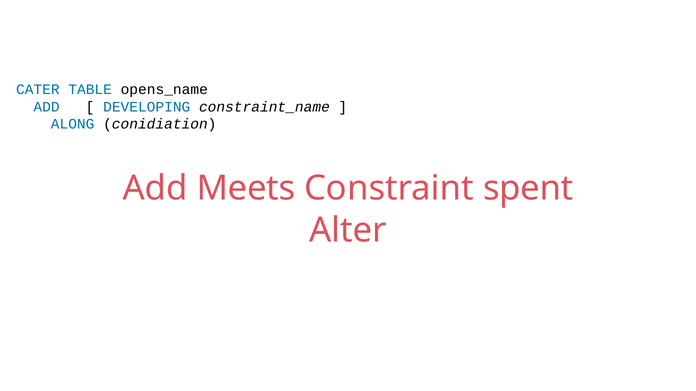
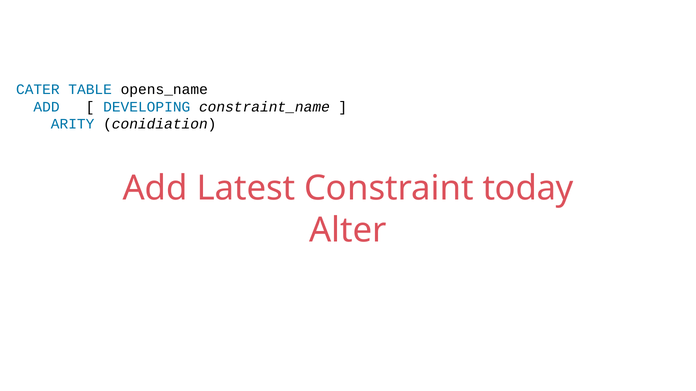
ALONG: ALONG -> ARITY (73, 124)
Meets: Meets -> Latest (246, 189)
spent: spent -> today (528, 189)
